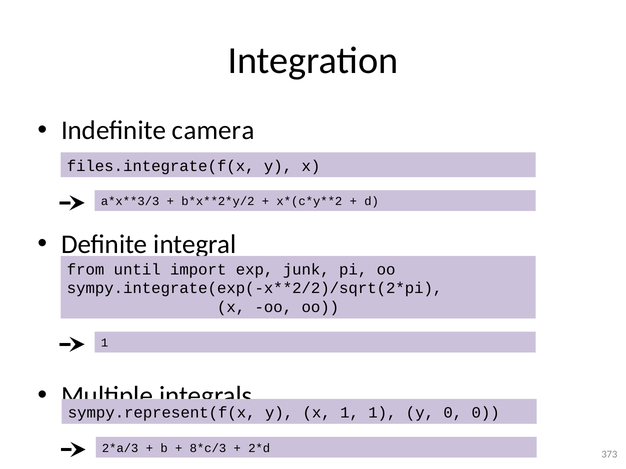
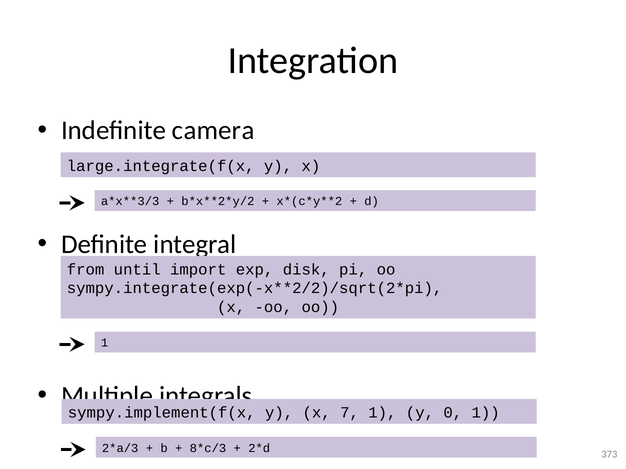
files.integrate(f(x: files.integrate(f(x -> large.integrate(f(x (161, 166)
junk: junk -> disk (306, 270)
sympy.represent(f(x: sympy.represent(f(x -> sympy.implement(f(x (162, 413)
x 1: 1 -> 7 (350, 413)
0 0: 0 -> 1 (486, 413)
